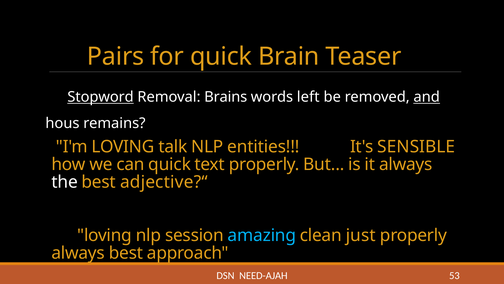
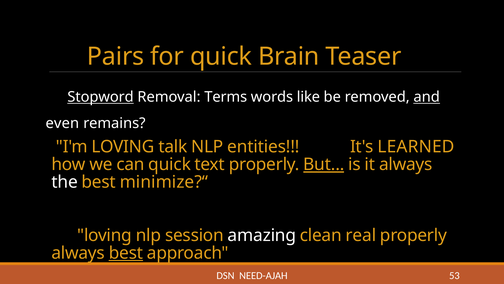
Brains: Brains -> Terms (226, 97)
left: left -> like (308, 97)
hous: hous -> even (62, 123)
SENSIBLE: SENSIBLE -> LEARNED (416, 147)
But underline: none -> present (324, 164)
adjective?“: adjective?“ -> minimize?“ (164, 182)
amazing colour: light blue -> white (262, 235)
just: just -> real (361, 235)
best underline: none -> present (126, 253)
